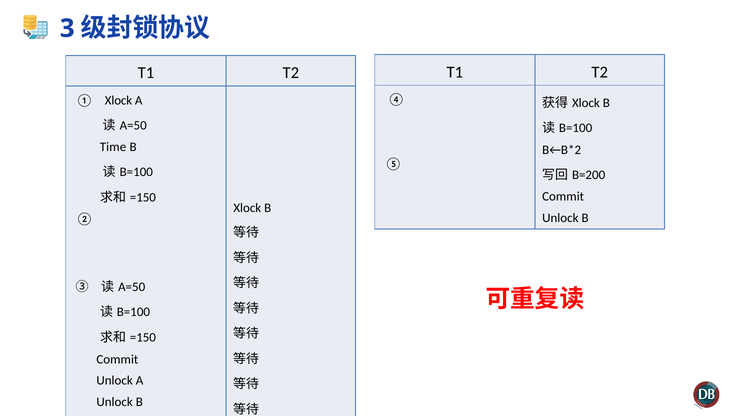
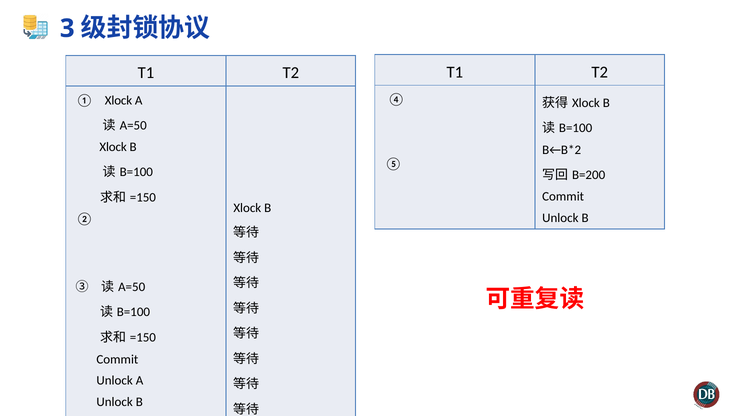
Time: Time -> Xlock (113, 147)
